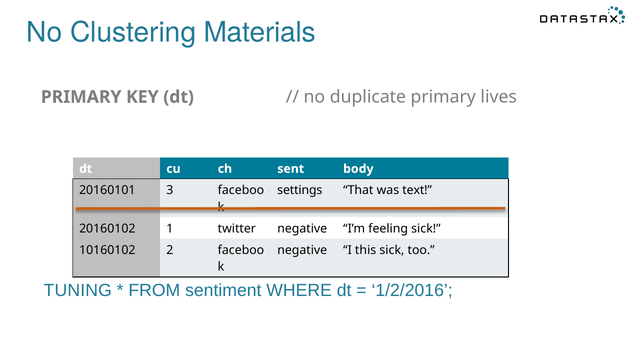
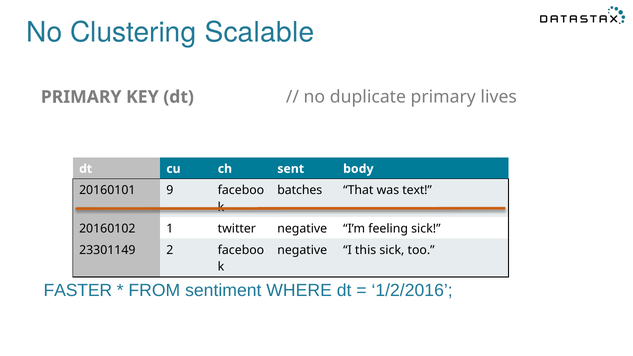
Materials: Materials -> Scalable (259, 33)
3: 3 -> 9 (170, 190)
settings: settings -> batches (300, 190)
10160102: 10160102 -> 23301149 (107, 250)
TUNING: TUNING -> FASTER (78, 291)
